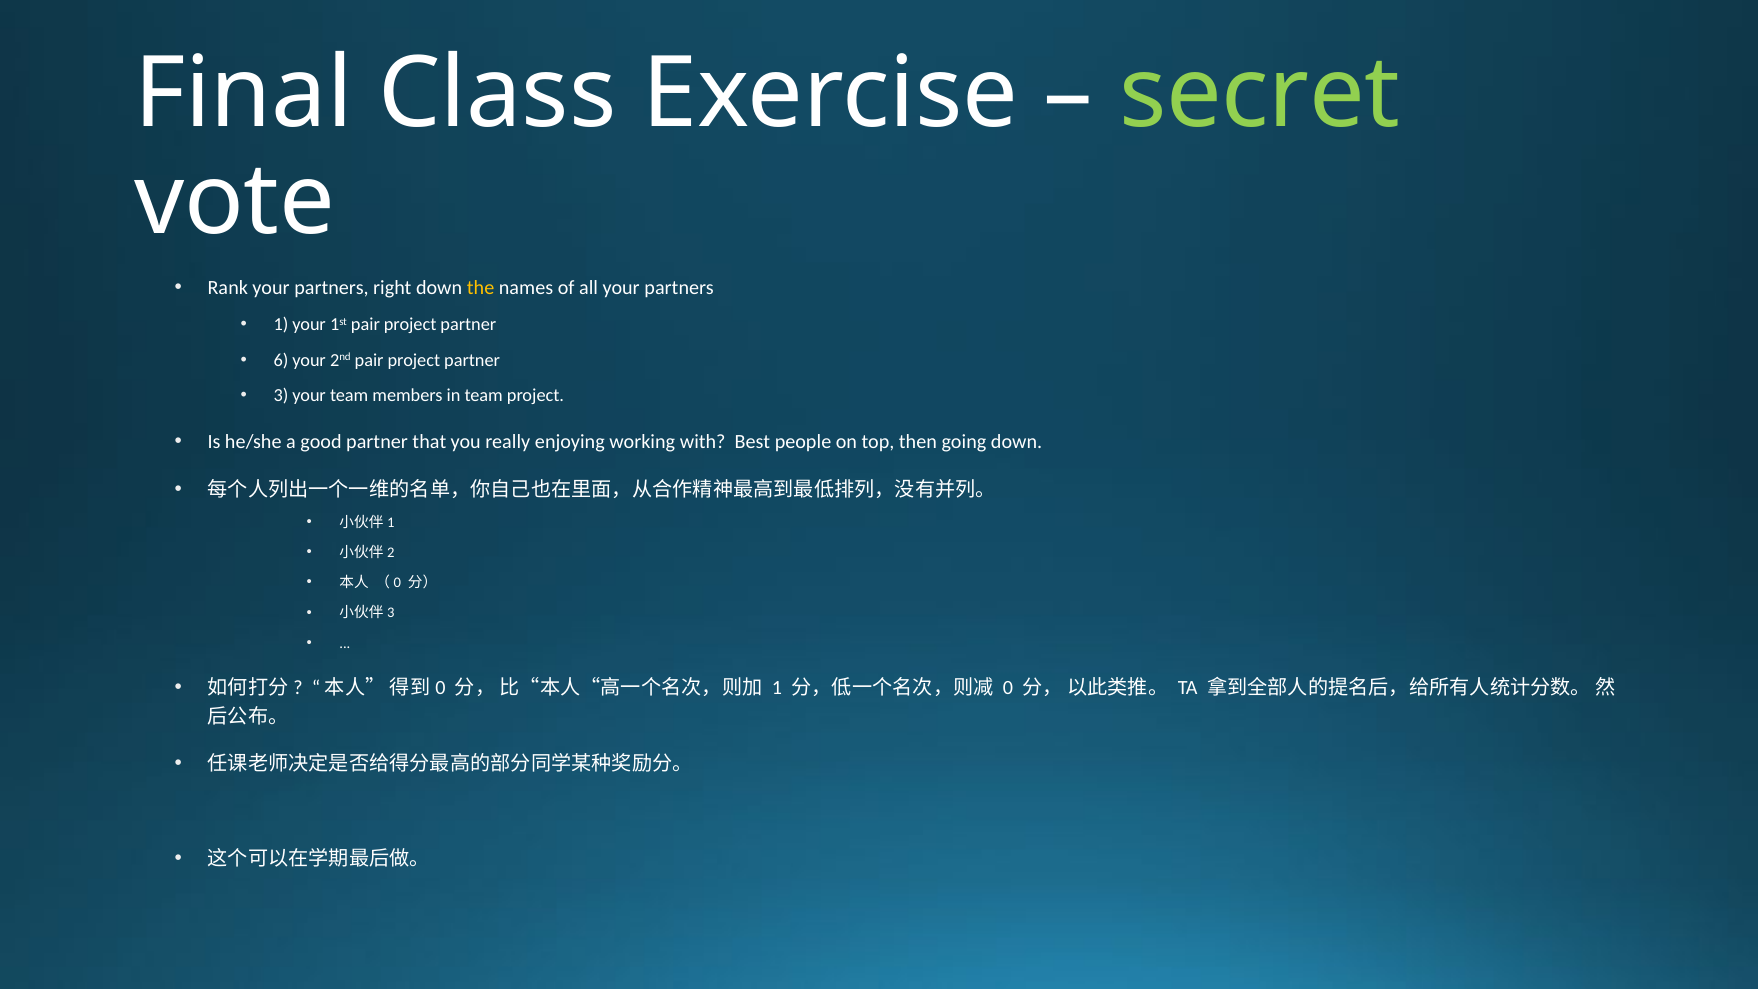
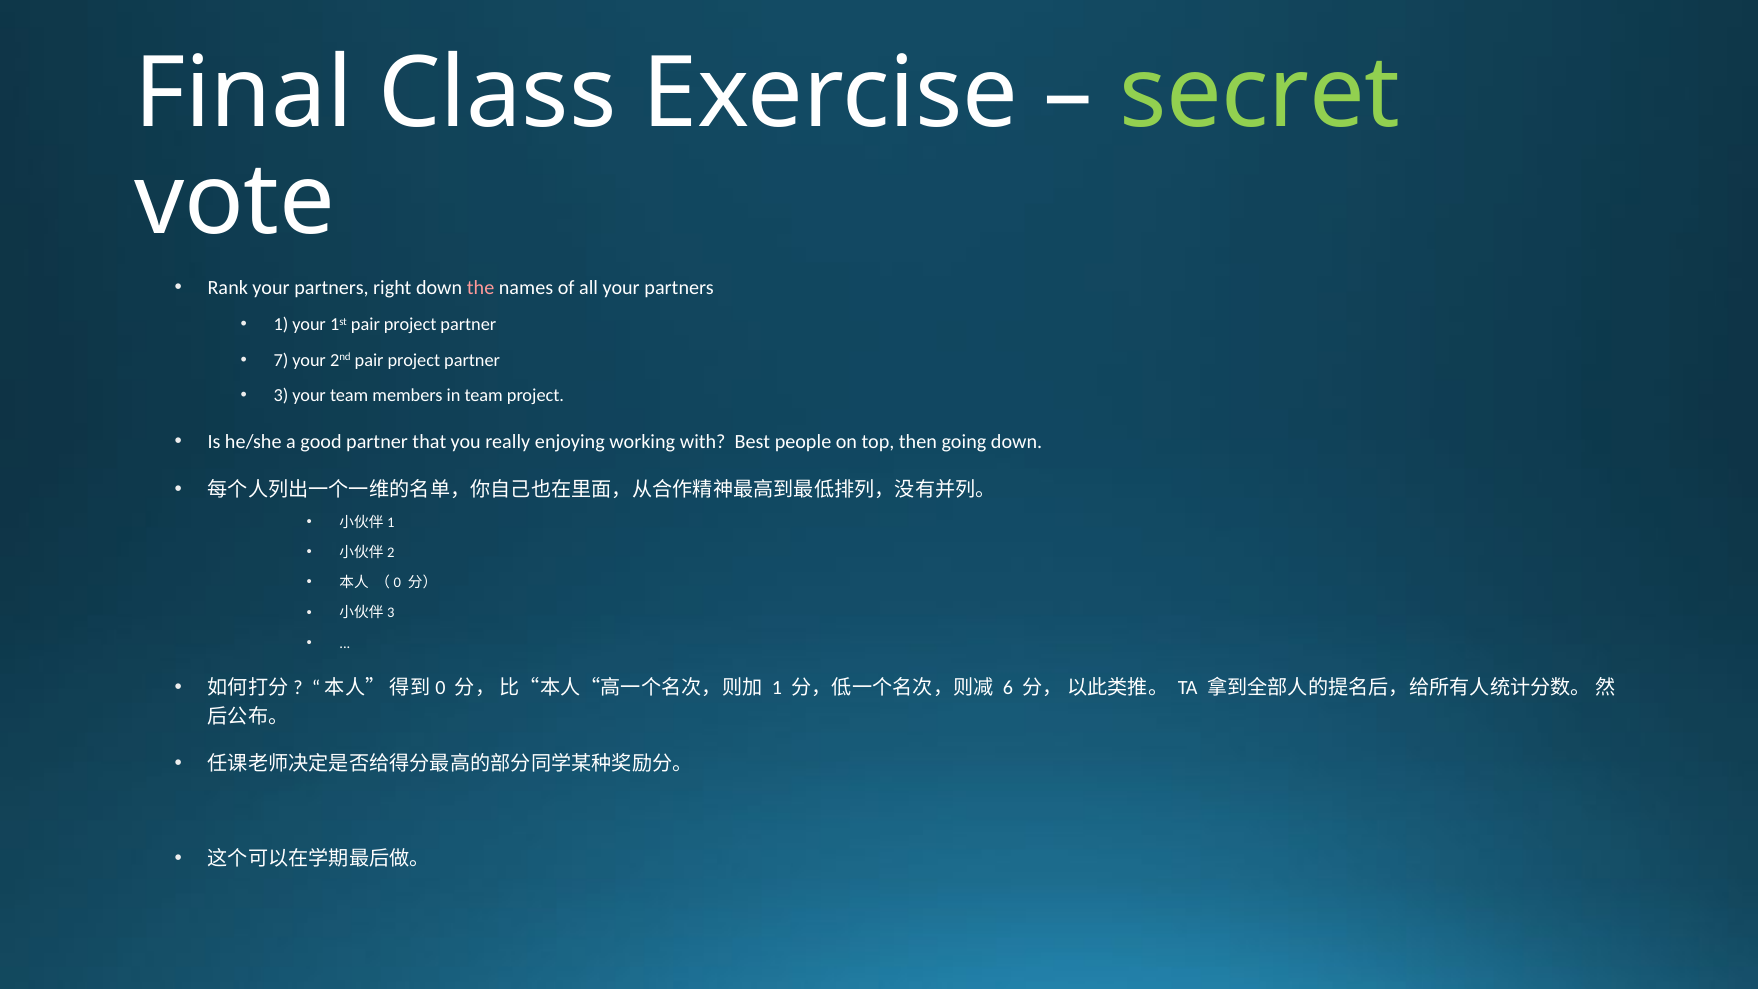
the colour: yellow -> pink (481, 288)
6: 6 -> 7 (281, 360)
0: 0 -> 6 (1008, 687)
